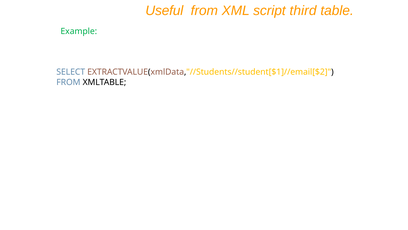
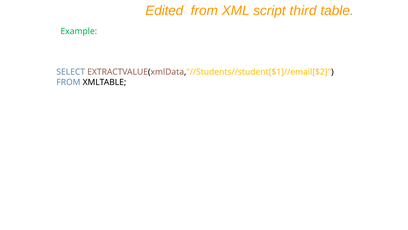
Useful: Useful -> Edited (164, 11)
